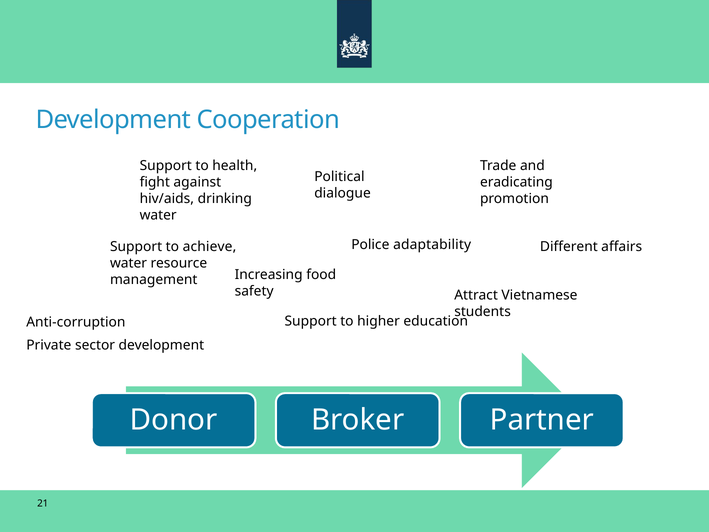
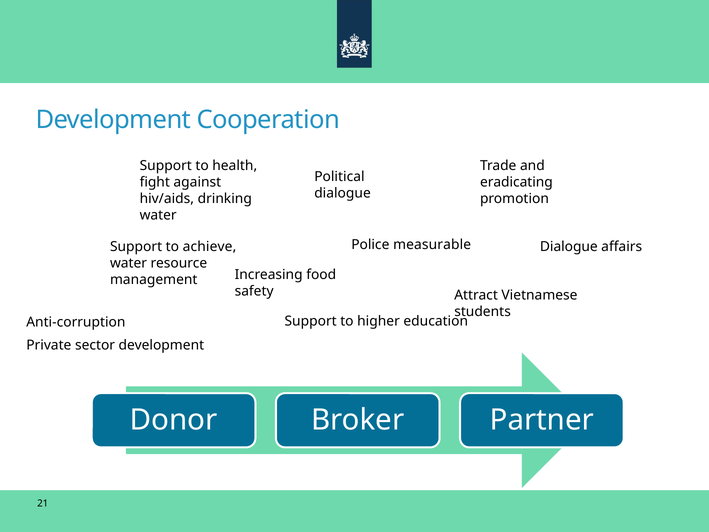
adaptability: adaptability -> measurable (432, 245)
Different: Different -> Dialogue (569, 246)
